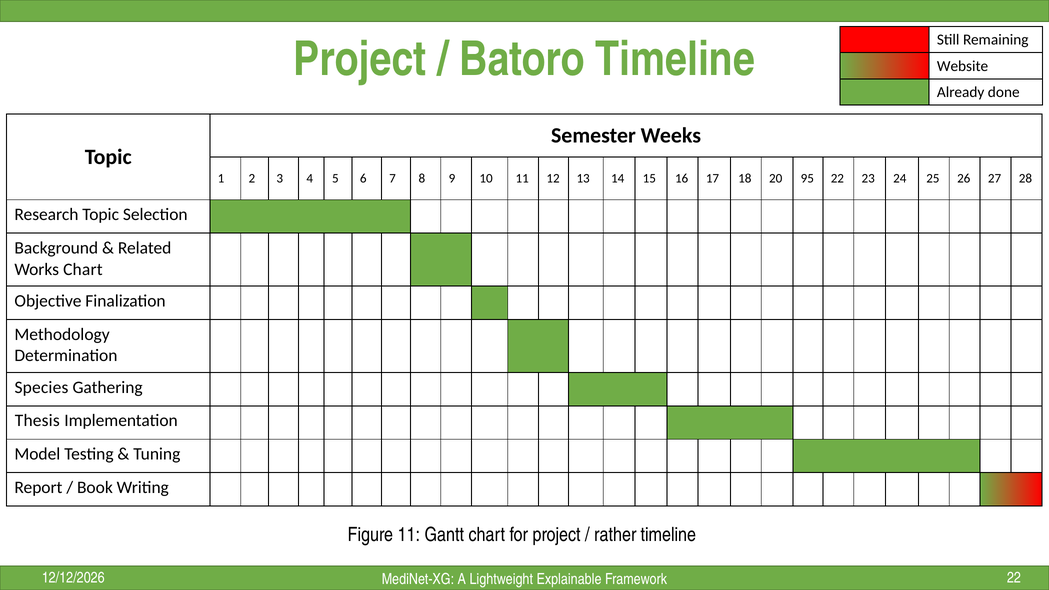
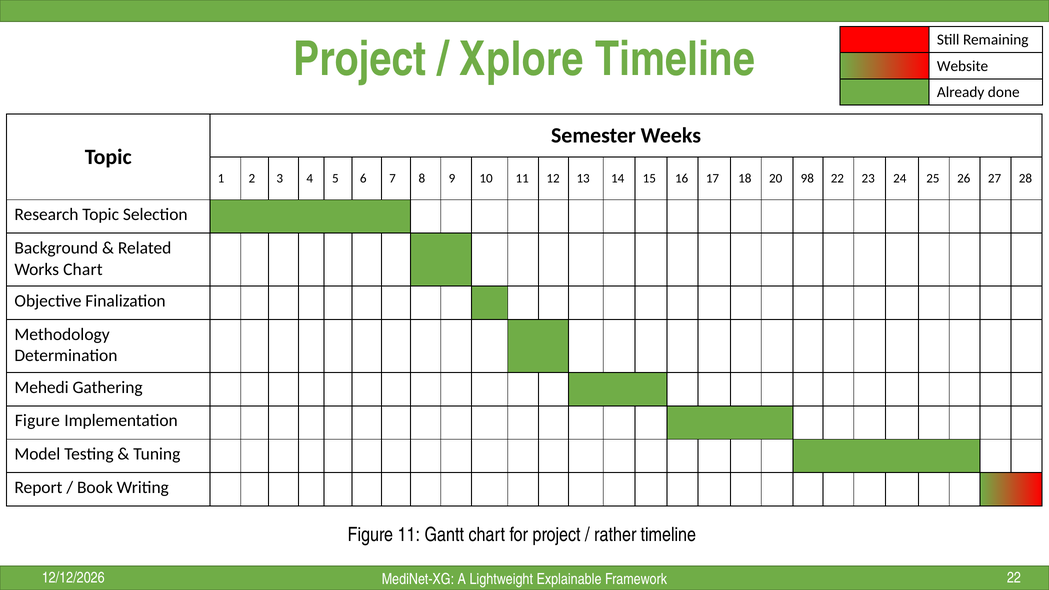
Batoro: Batoro -> Xplore (522, 60)
95: 95 -> 98 (807, 178)
Species: Species -> Mehedi (42, 387)
Thesis: Thesis -> Figure (37, 421)
